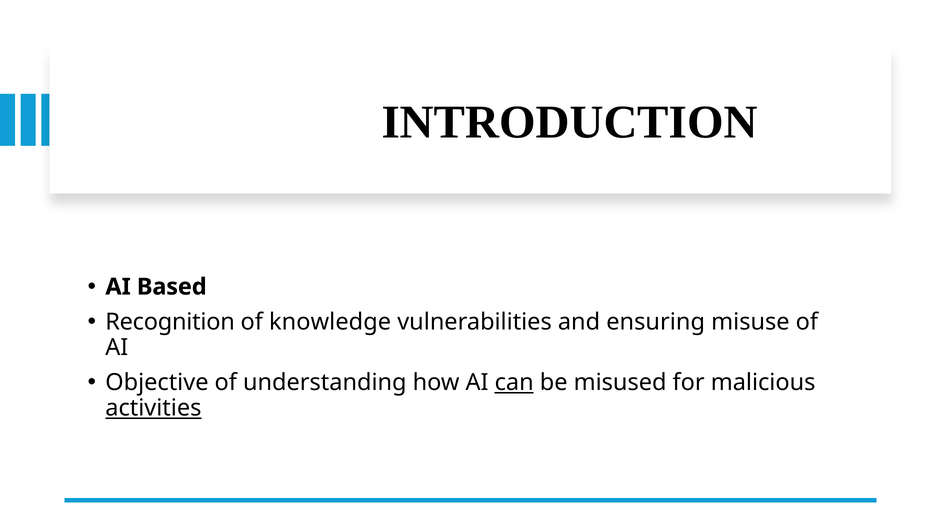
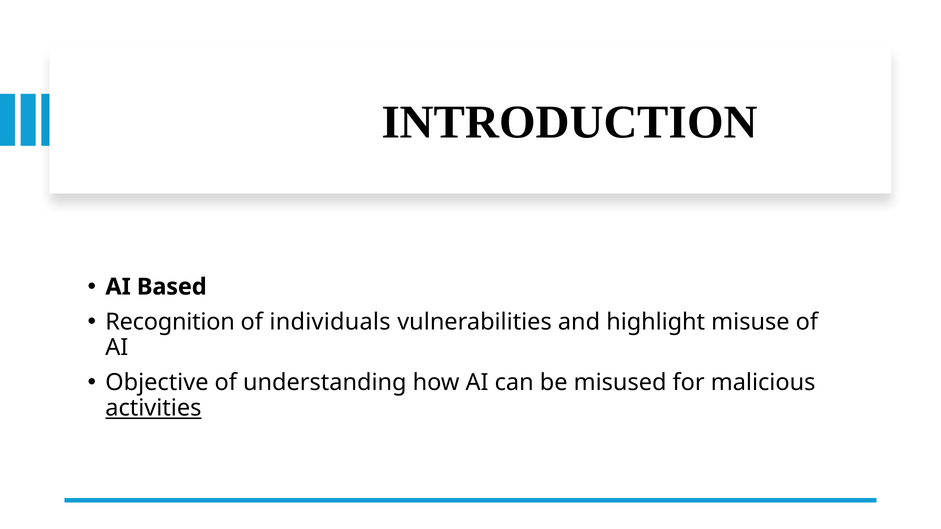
knowledge: knowledge -> individuals (330, 322)
ensuring: ensuring -> highlight (656, 322)
can underline: present -> none (514, 383)
